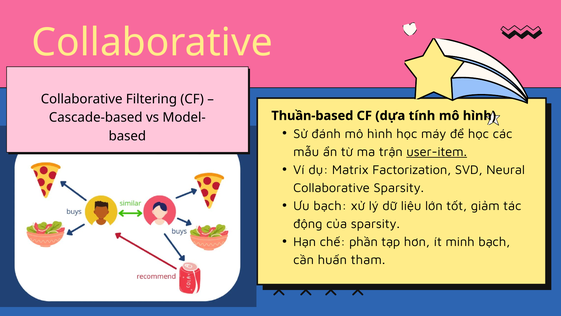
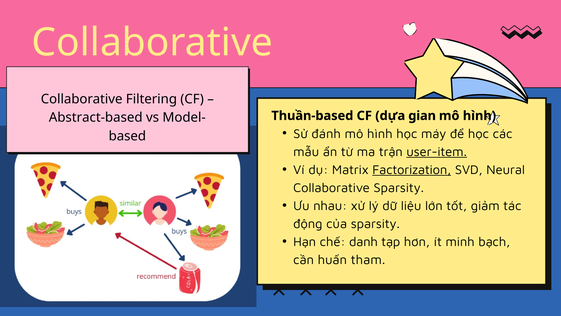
tính: tính -> gian (422, 116)
Cascade-based: Cascade-based -> Abstract-based (96, 117)
Factorization underline: none -> present (412, 170)
Ưu bạch: bạch -> nhau (330, 206)
phần: phần -> danh (363, 242)
